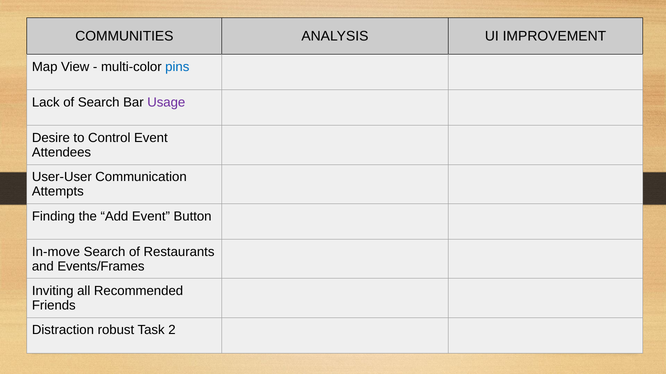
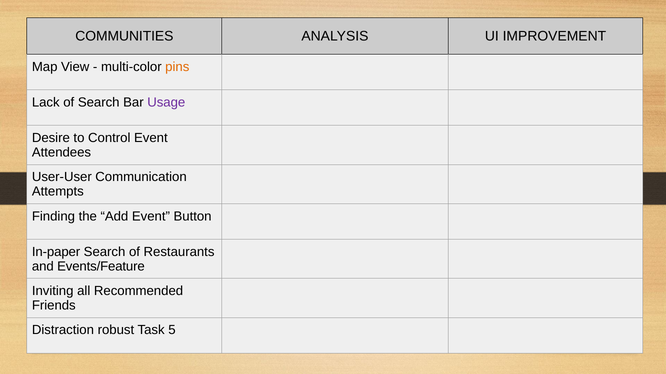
pins colour: blue -> orange (177, 67)
In-move: In-move -> In-paper (56, 252)
Events/Frames: Events/Frames -> Events/Feature (101, 267)
2: 2 -> 5 (172, 331)
